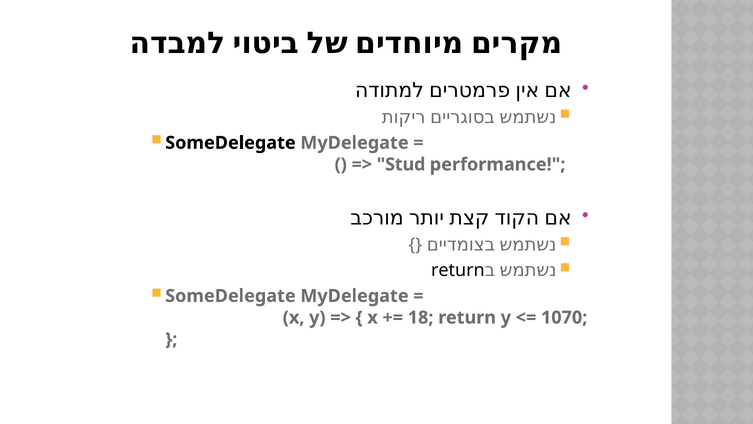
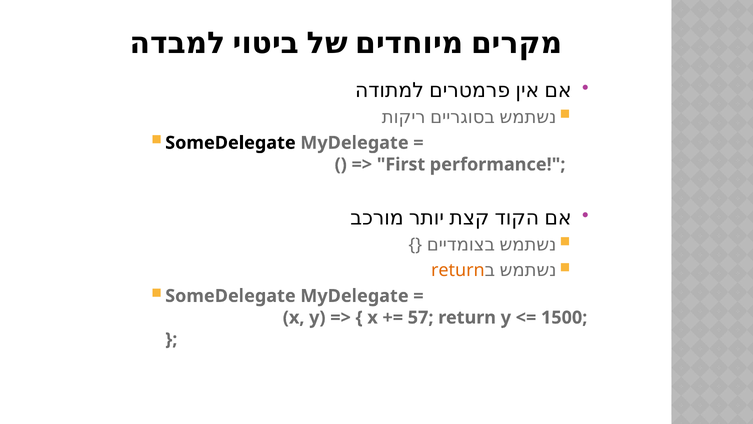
Stud: Stud -> First (401, 164)
return colour: black -> orange (458, 270)
18: 18 -> 57 (421, 317)
1070: 1070 -> 1500 (564, 317)
